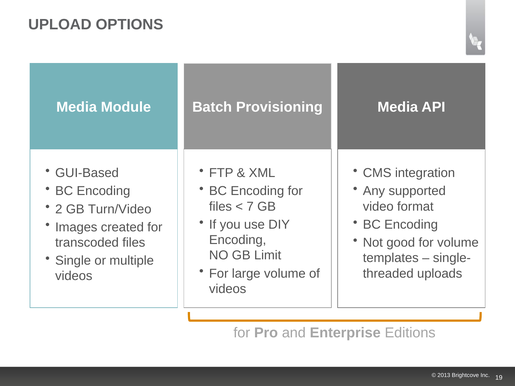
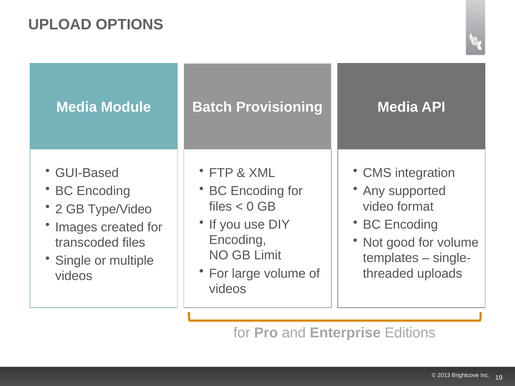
7: 7 -> 0 (250, 207)
Turn/Video: Turn/Video -> Type/Video (120, 209)
